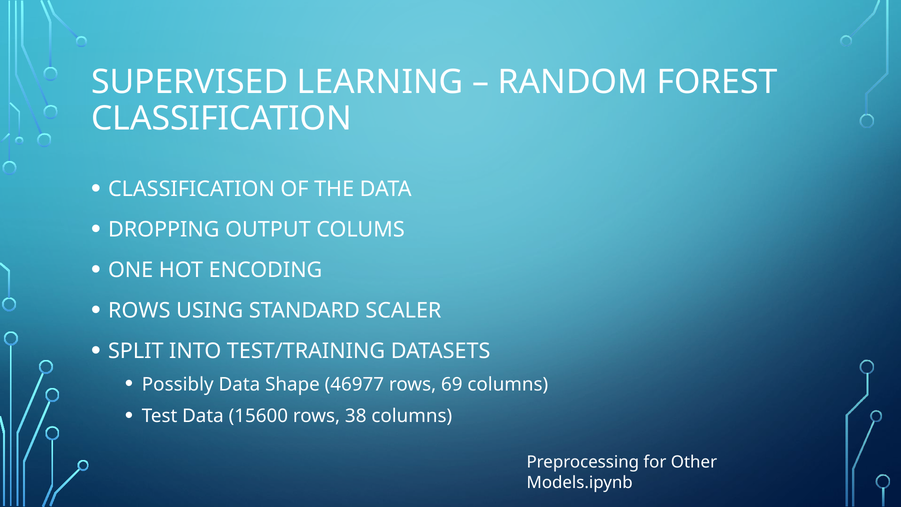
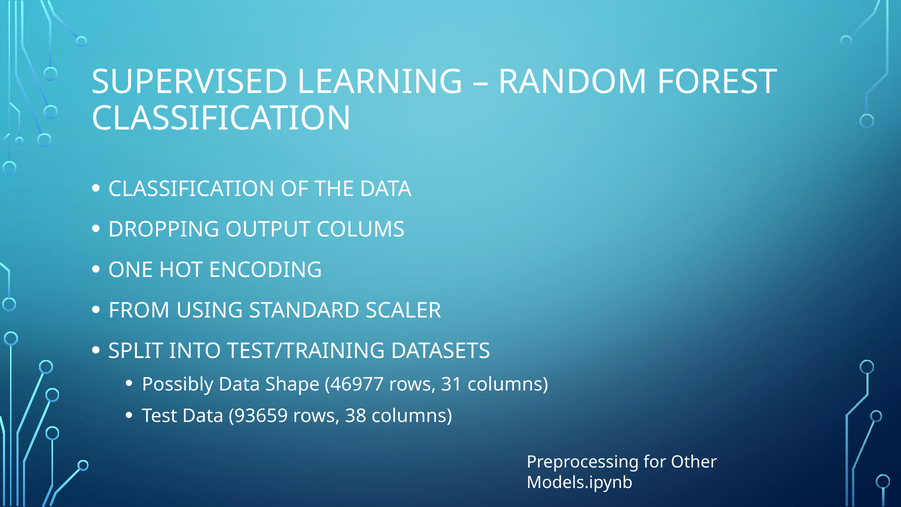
ROWS: ROWS -> FROM (139, 311)
69: 69 -> 31 (452, 384)
15600: 15600 -> 93659 (258, 416)
